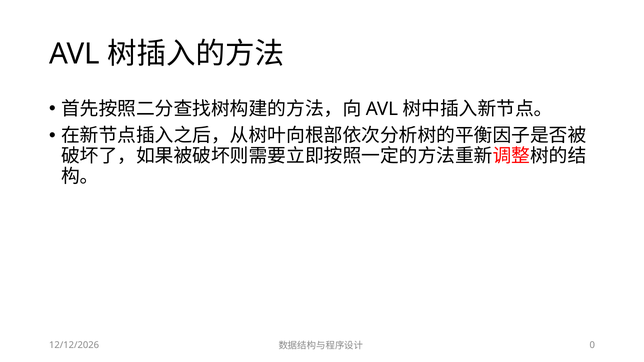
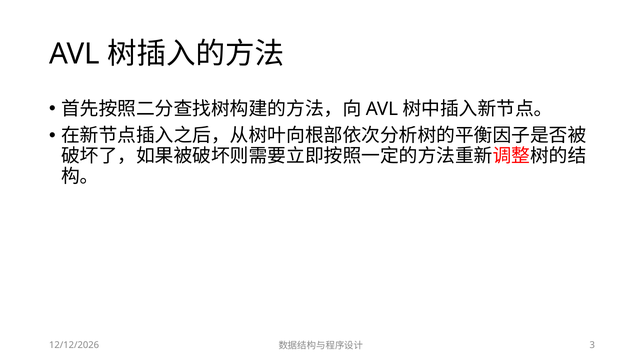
0: 0 -> 3 (592, 345)
